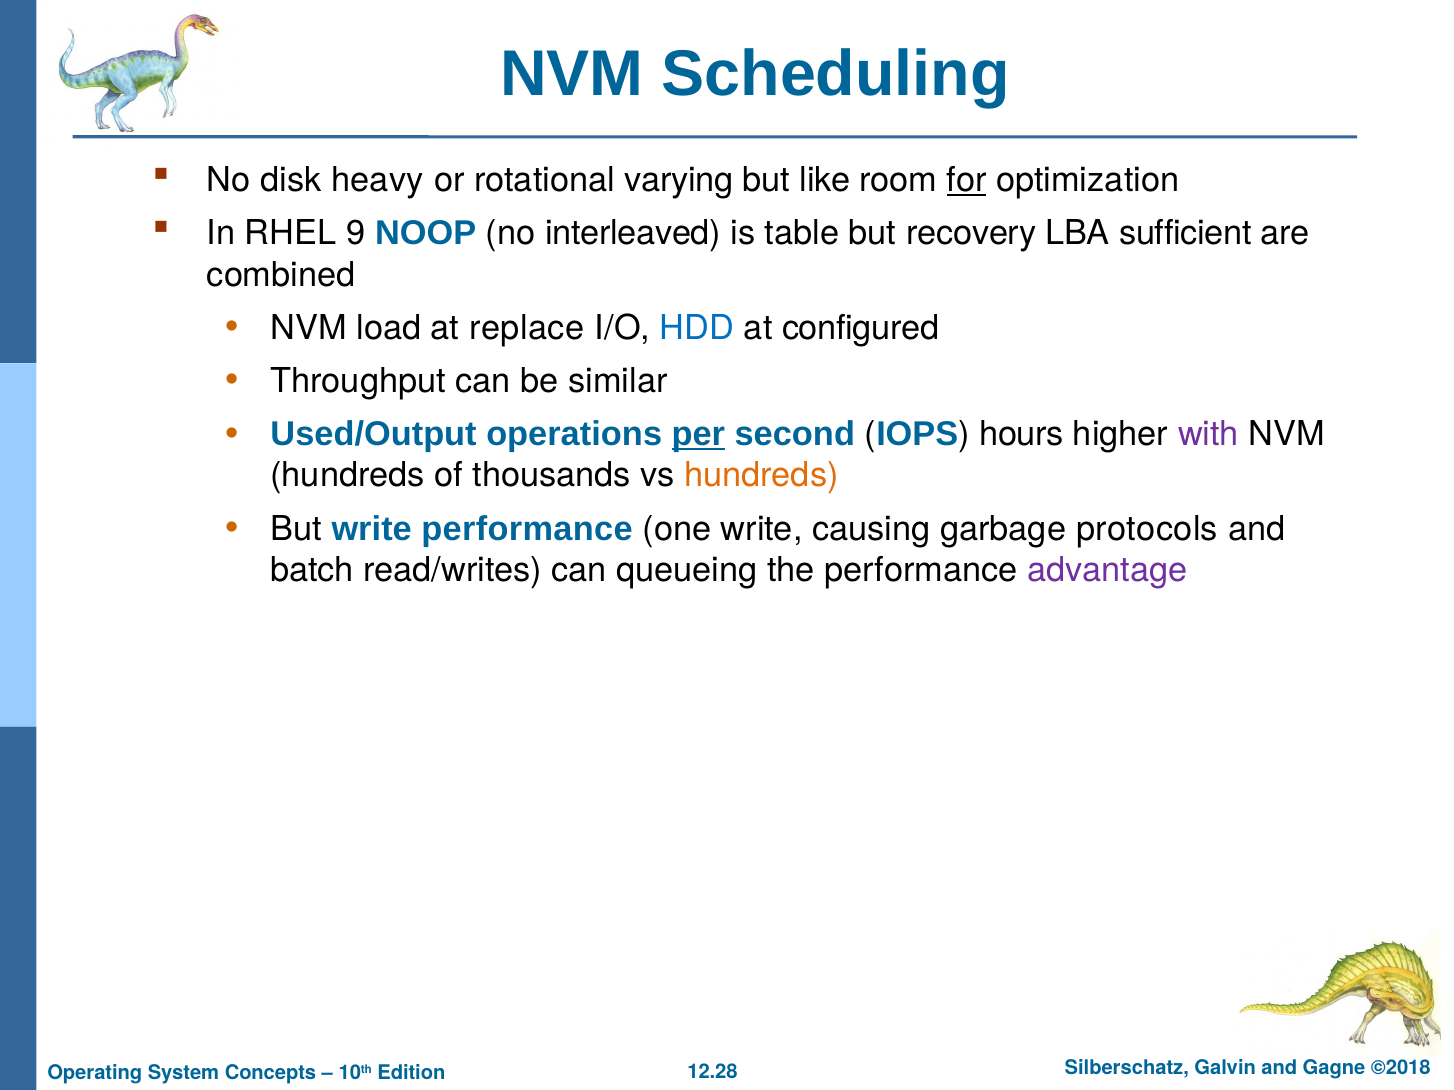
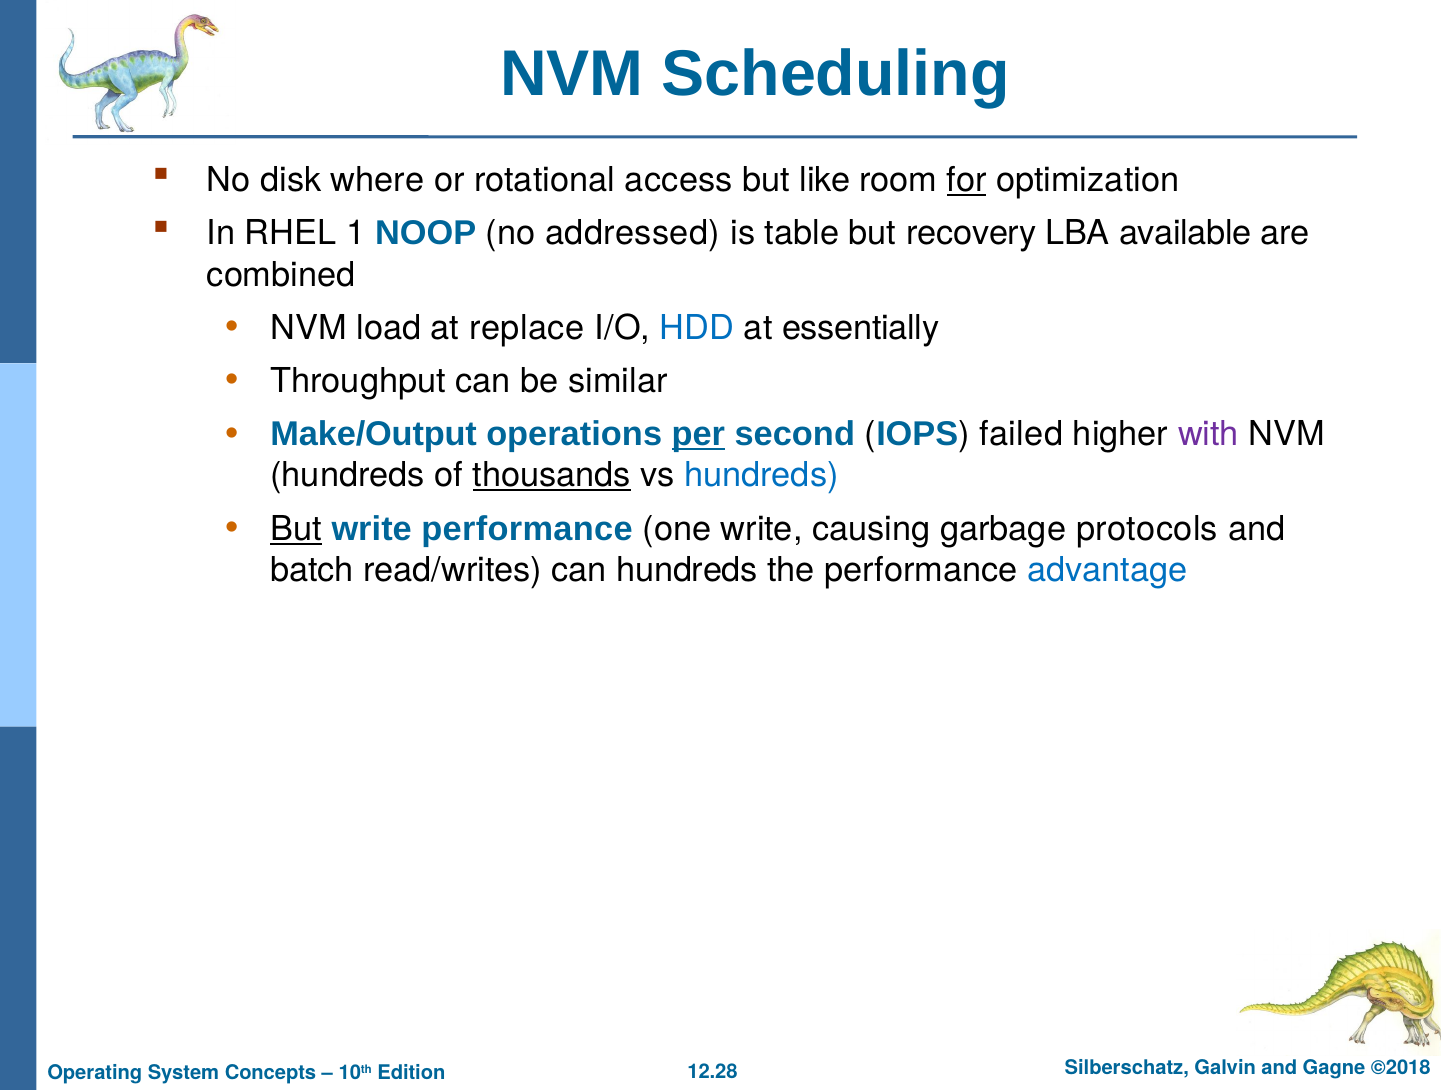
heavy: heavy -> where (378, 180)
varying: varying -> access (679, 180)
9: 9 -> 1 (356, 234)
interleaved: interleaved -> addressed (633, 234)
sufficient: sufficient -> available (1185, 234)
configured: configured -> essentially (861, 328)
Used/Output: Used/Output -> Make/Output (374, 435)
hours: hours -> failed (1021, 435)
thousands underline: none -> present (552, 476)
hundreds colour: orange -> blue (761, 476)
But underline: none -> present (296, 529)
can queueing: queueing -> hundreds (687, 570)
advantage colour: purple -> blue (1107, 570)
